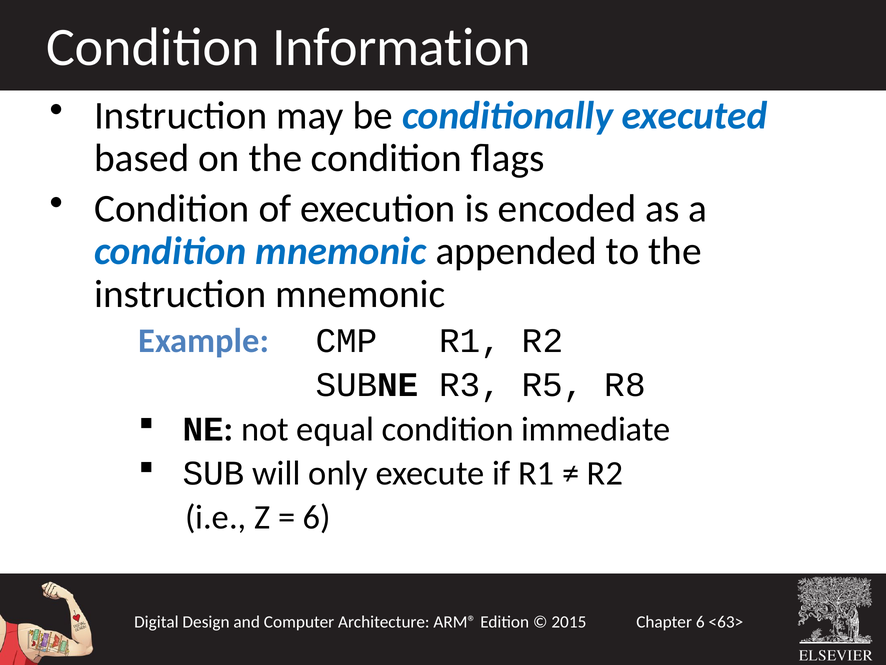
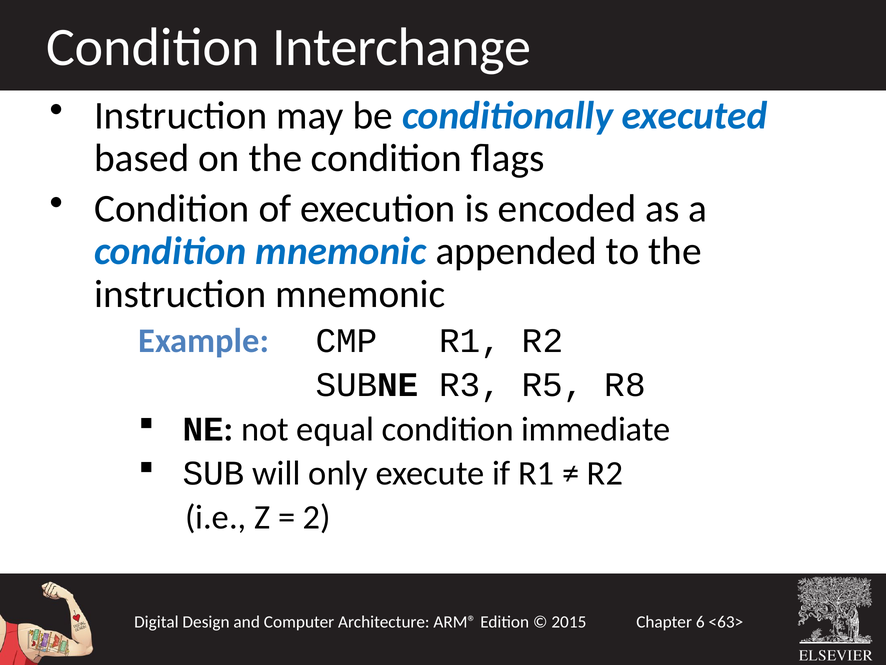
Information: Information -> Interchange (402, 47)
6: 6 -> 2 (317, 517)
